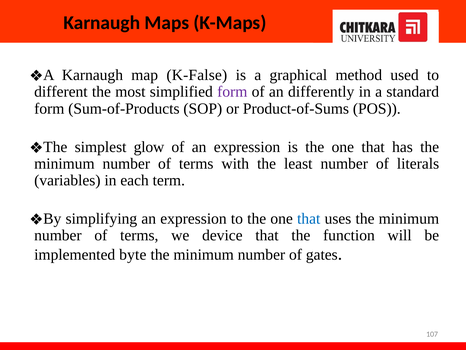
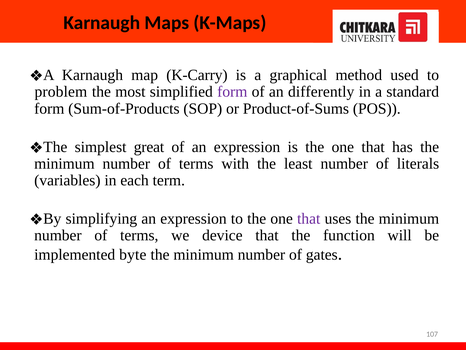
K-False: K-False -> K-Carry (197, 75)
different: different -> problem (61, 92)
glow: glow -> great (149, 147)
that colour: blue -> purple (309, 218)
